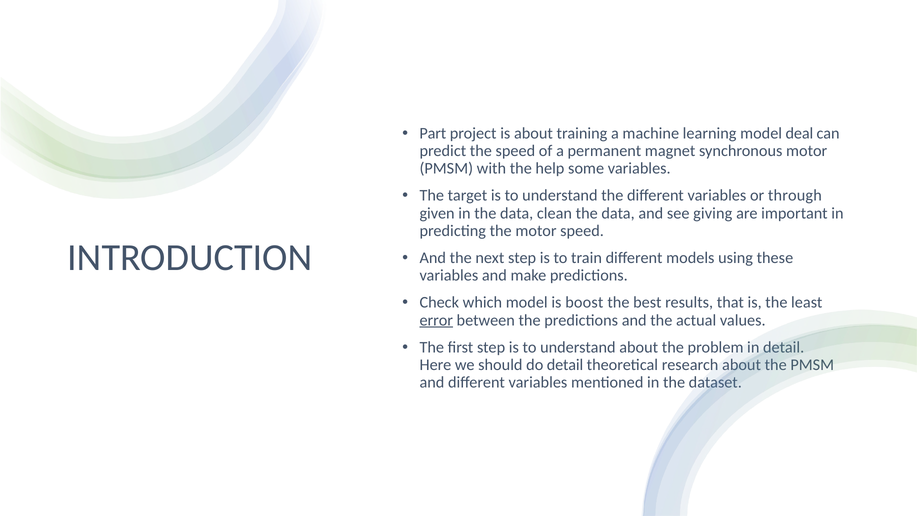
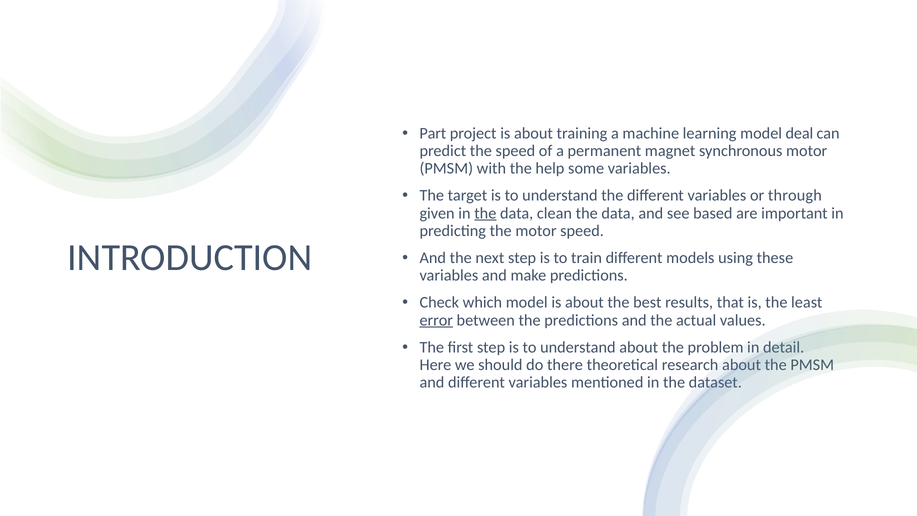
the underline: none -> present (485, 213)
giving: giving -> based (713, 213)
model is boost: boost -> about (584, 302)
do detail: detail -> there (565, 365)
